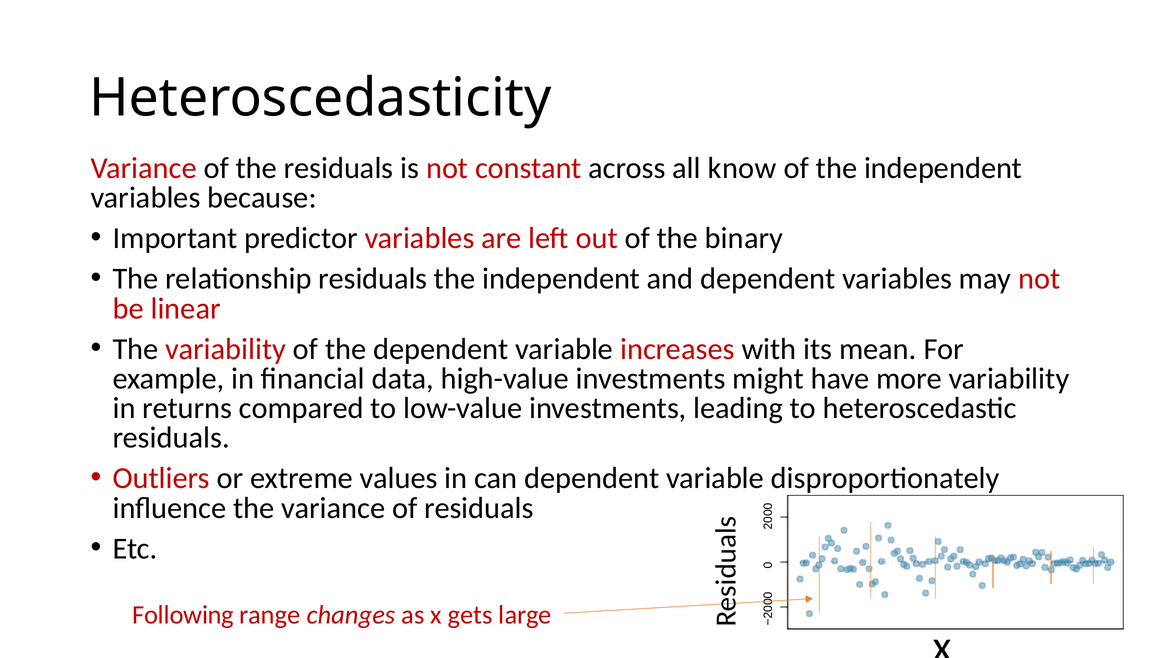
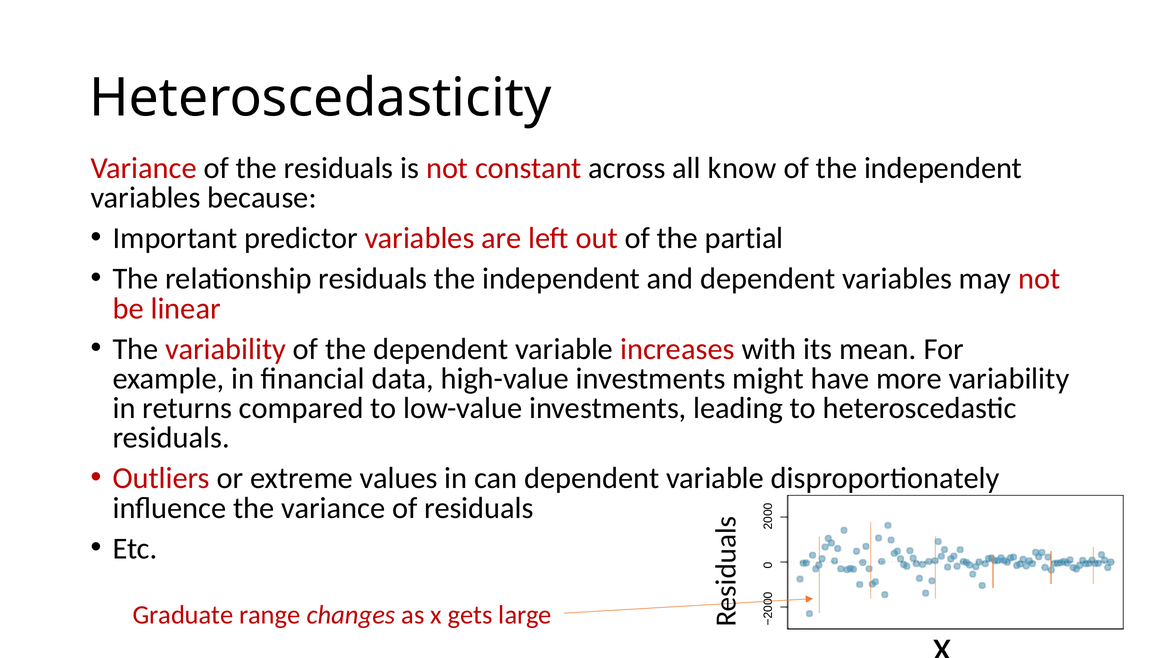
binary: binary -> partial (744, 238)
Following: Following -> Graduate (183, 614)
